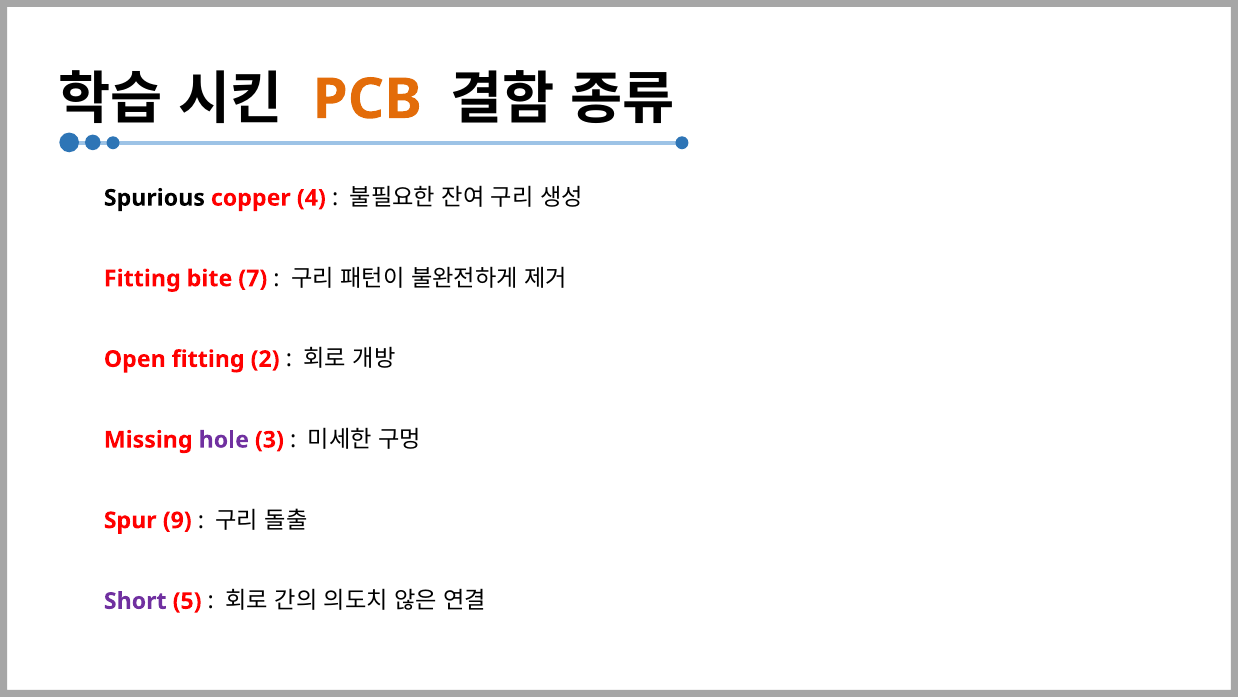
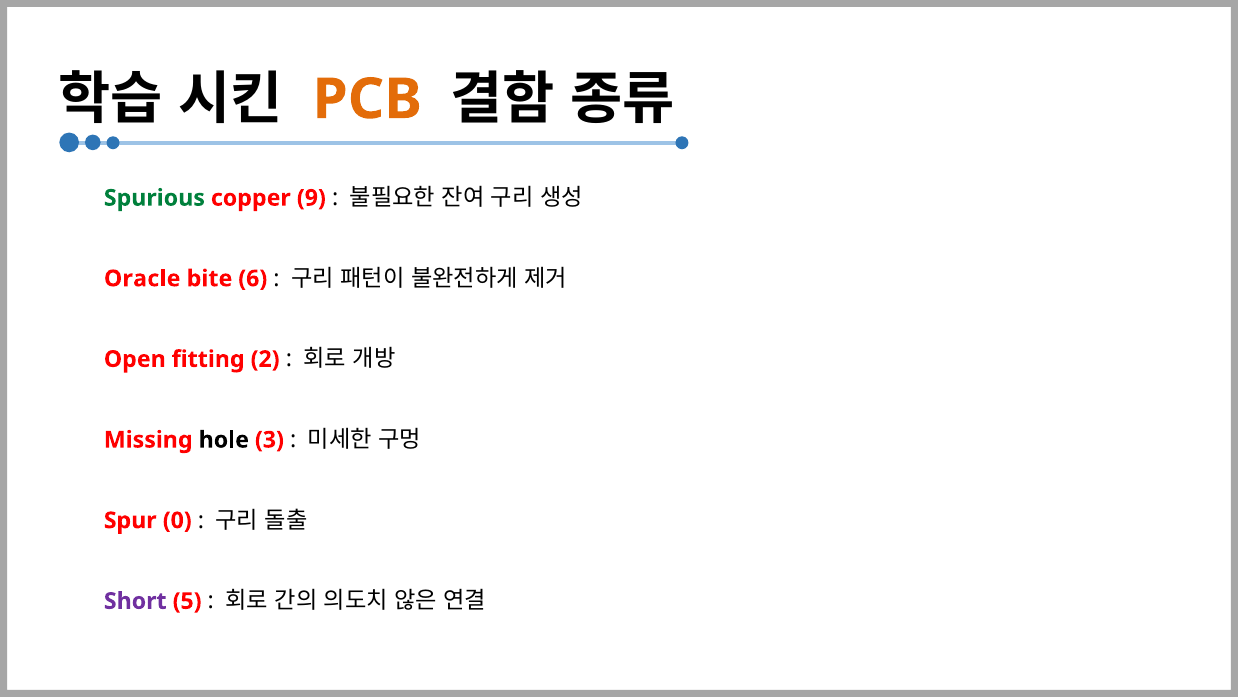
Spurious colour: black -> green (154, 198)
4: 4 -> 9 (311, 198)
Fitting: Fitting -> Oracle (142, 278)
7: 7 -> 6 (253, 278)
hole colour: purple -> black (224, 440)
9: 9 -> 0 (177, 520)
